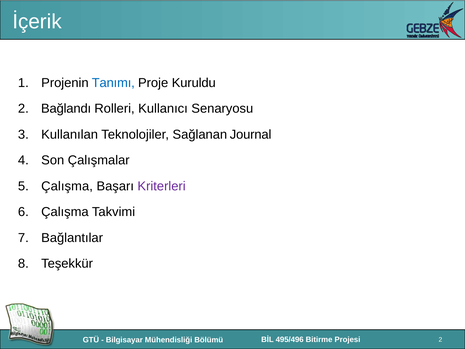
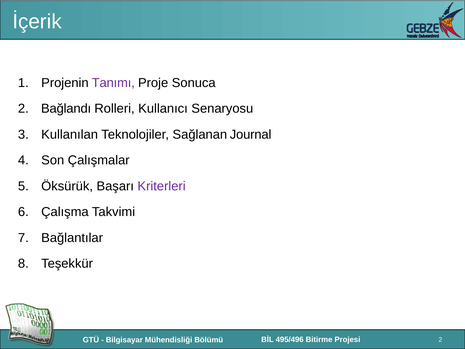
Tanımı colour: blue -> purple (113, 83)
Kuruldu: Kuruldu -> Sonuca (194, 83)
Çalışma: Çalışma -> Öksürük (67, 186)
